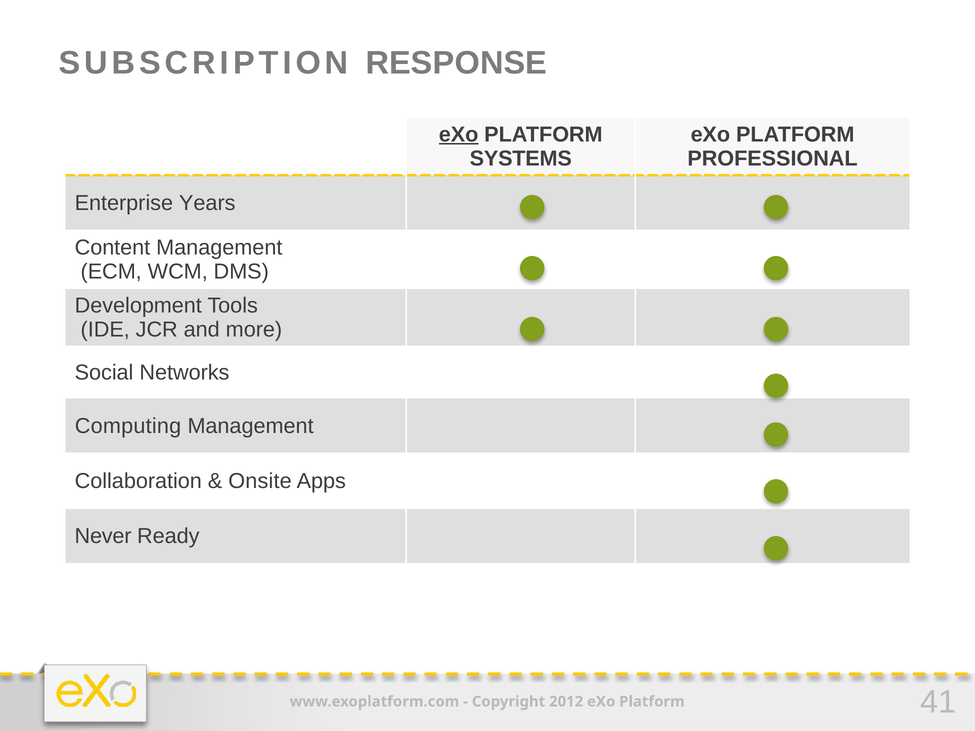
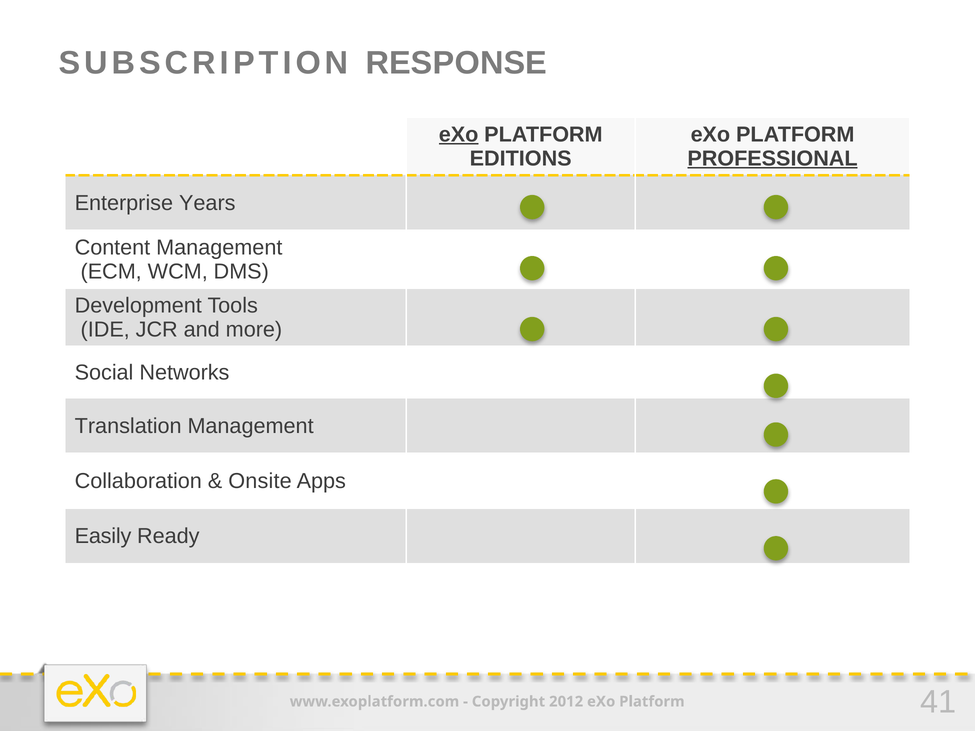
SYSTEMS: SYSTEMS -> EDITIONS (521, 159)
PROFESSIONAL underline: none -> present (773, 159)
Computing: Computing -> Translation (128, 426)
Never: Never -> Easily (103, 536)
